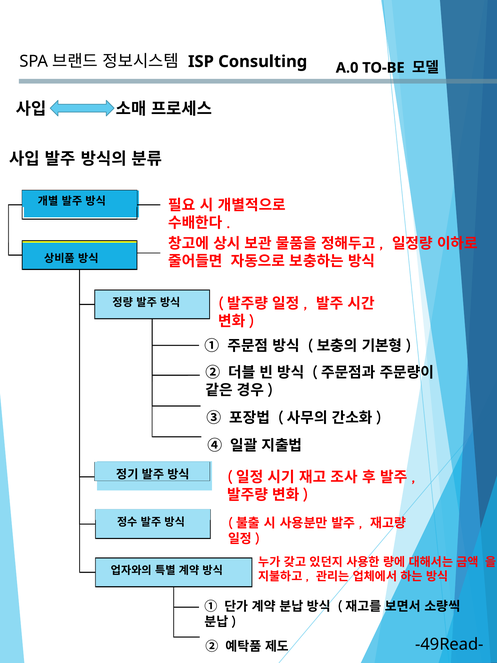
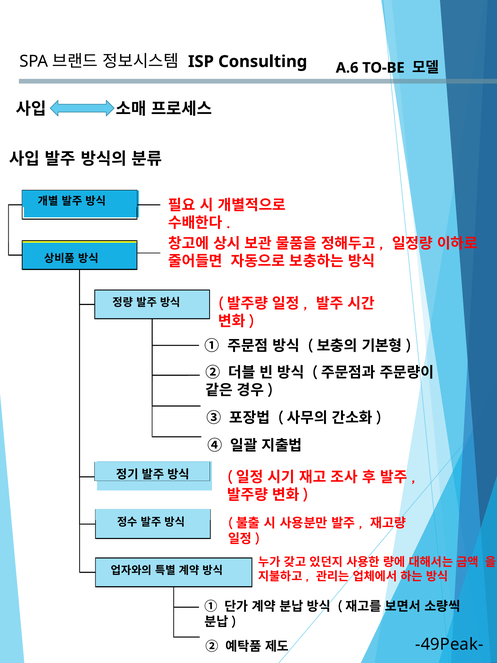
A.0: A.0 -> A.6 (347, 68)
-49Read-: -49Read- -> -49Peak- (449, 644)
